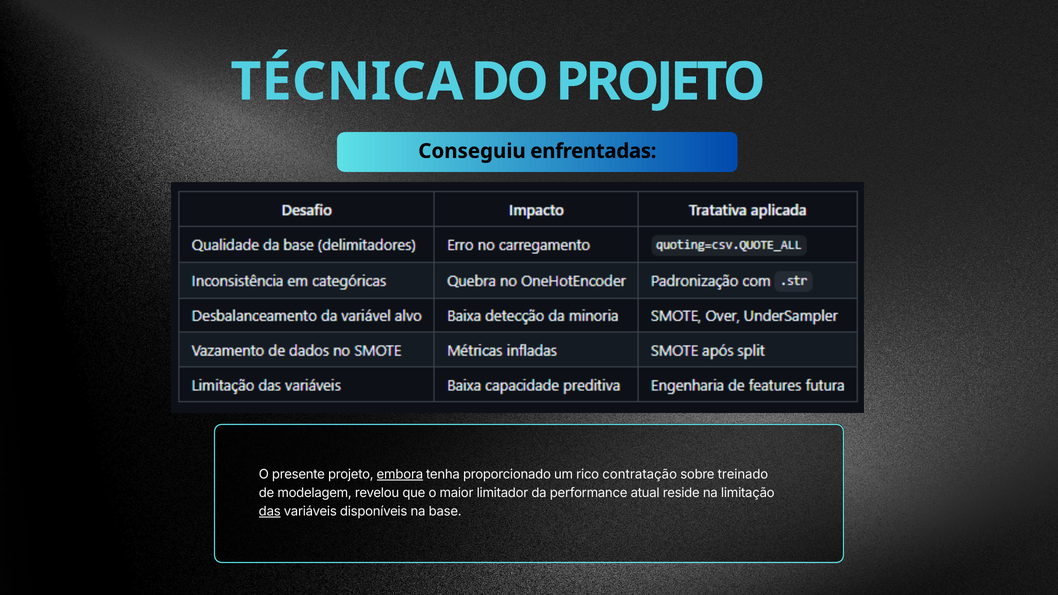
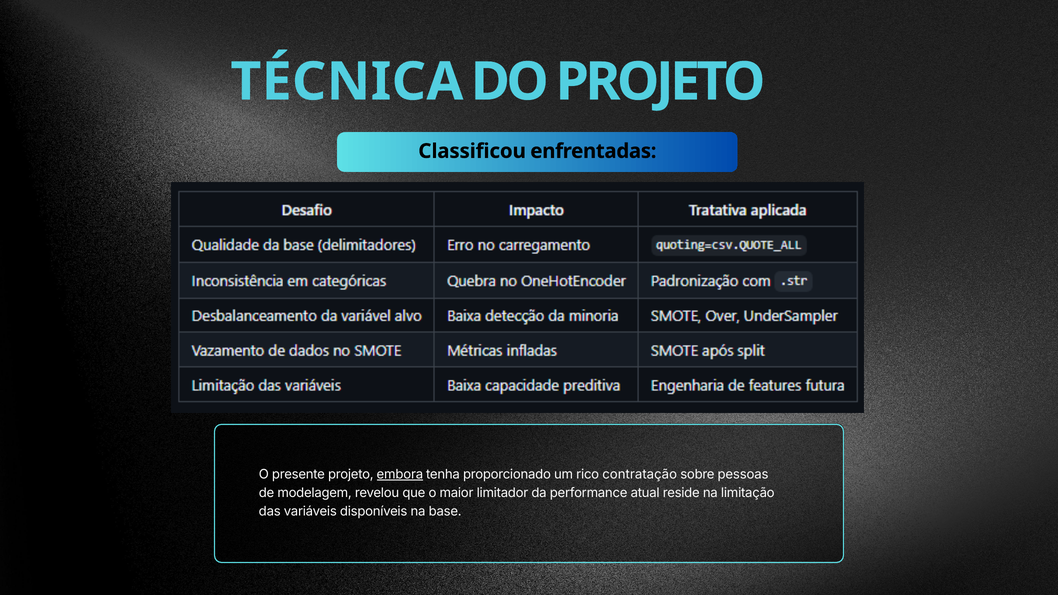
Conseguiu: Conseguiu -> Classificou (472, 151)
treinado: treinado -> pessoas (743, 475)
das underline: present -> none (270, 511)
